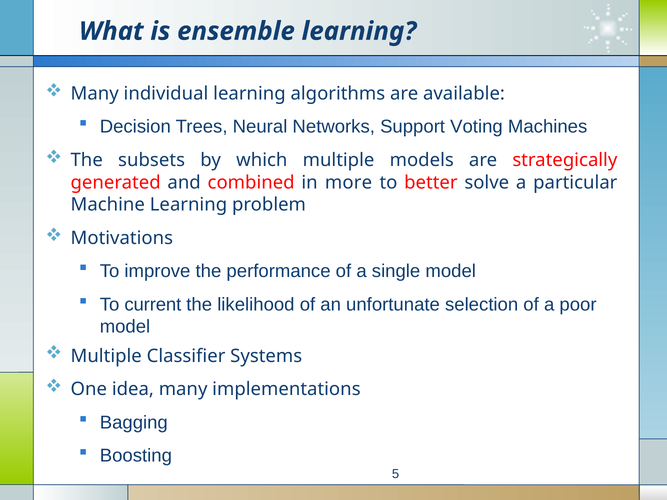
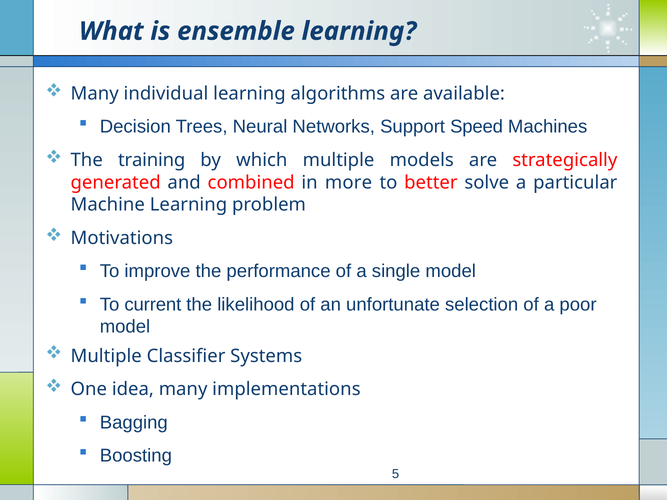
Voting: Voting -> Speed (477, 127)
subsets: subsets -> training (152, 160)
